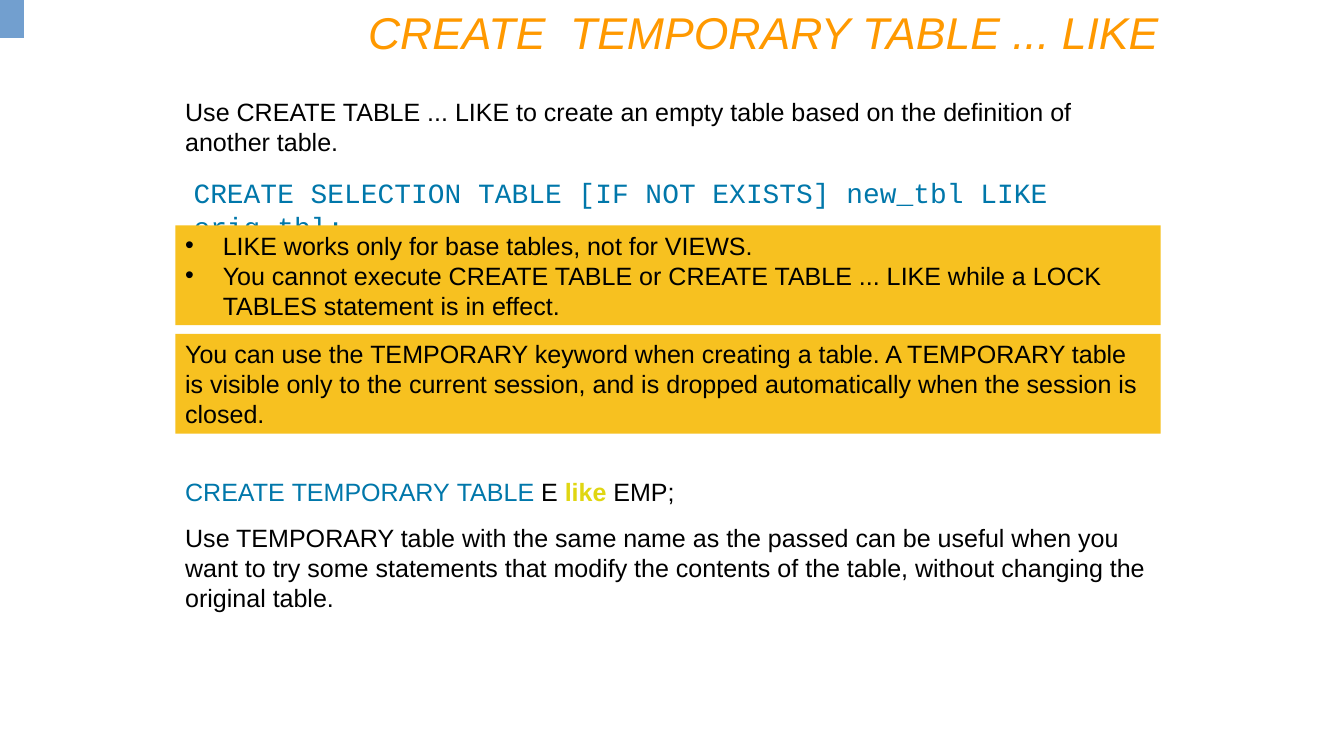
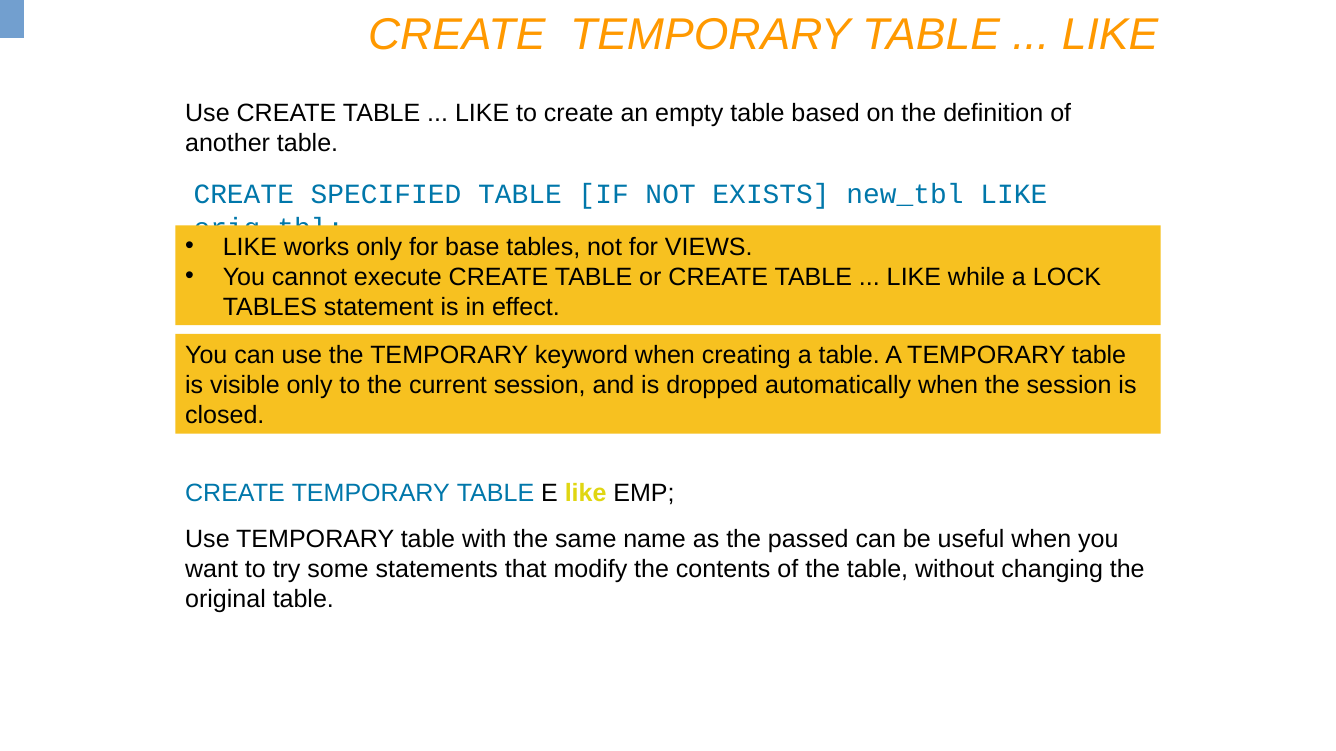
SELECTION: SELECTION -> SPECIFIED (386, 195)
